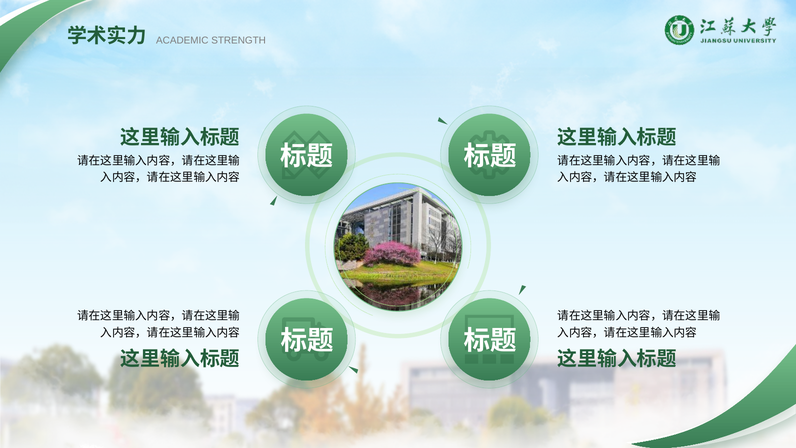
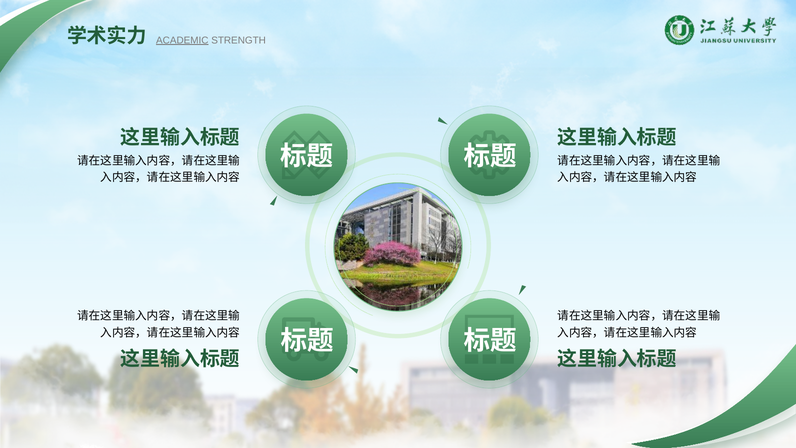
ACADEMIC underline: none -> present (182, 40)
